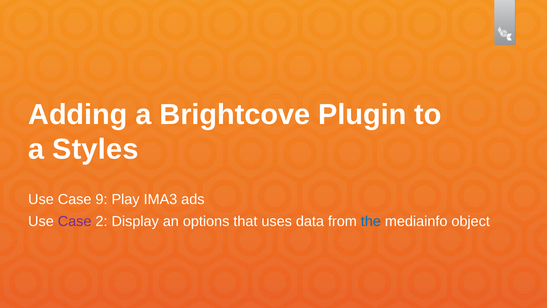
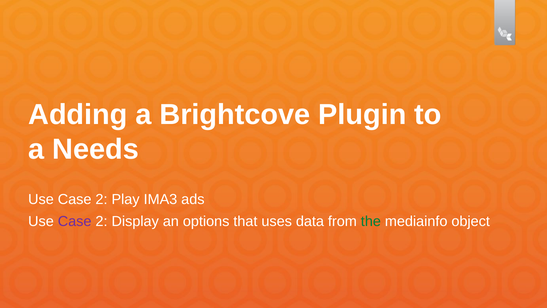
Styles: Styles -> Needs (95, 149)
9: 9 -> 2 (102, 199)
the colour: blue -> green (371, 221)
